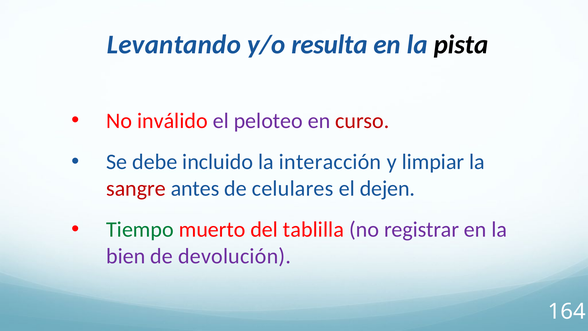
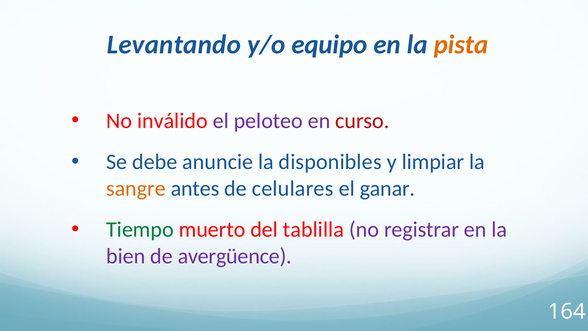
resulta: resulta -> equipo (329, 45)
pista colour: black -> orange (461, 45)
incluido: incluido -> anuncie (218, 162)
interacción: interacción -> disponibles (330, 162)
sangre colour: red -> orange (136, 188)
dejen: dejen -> ganar (387, 188)
devolución: devolución -> avergüence (235, 256)
